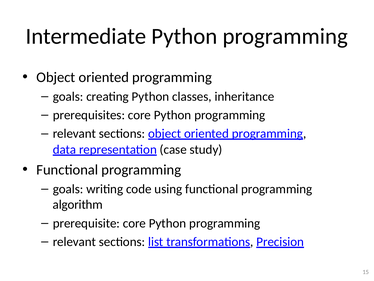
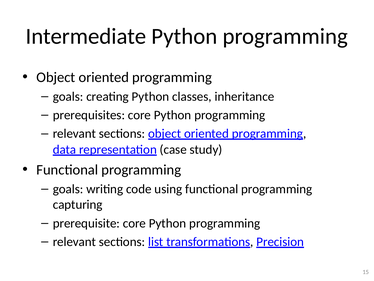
algorithm: algorithm -> capturing (78, 204)
